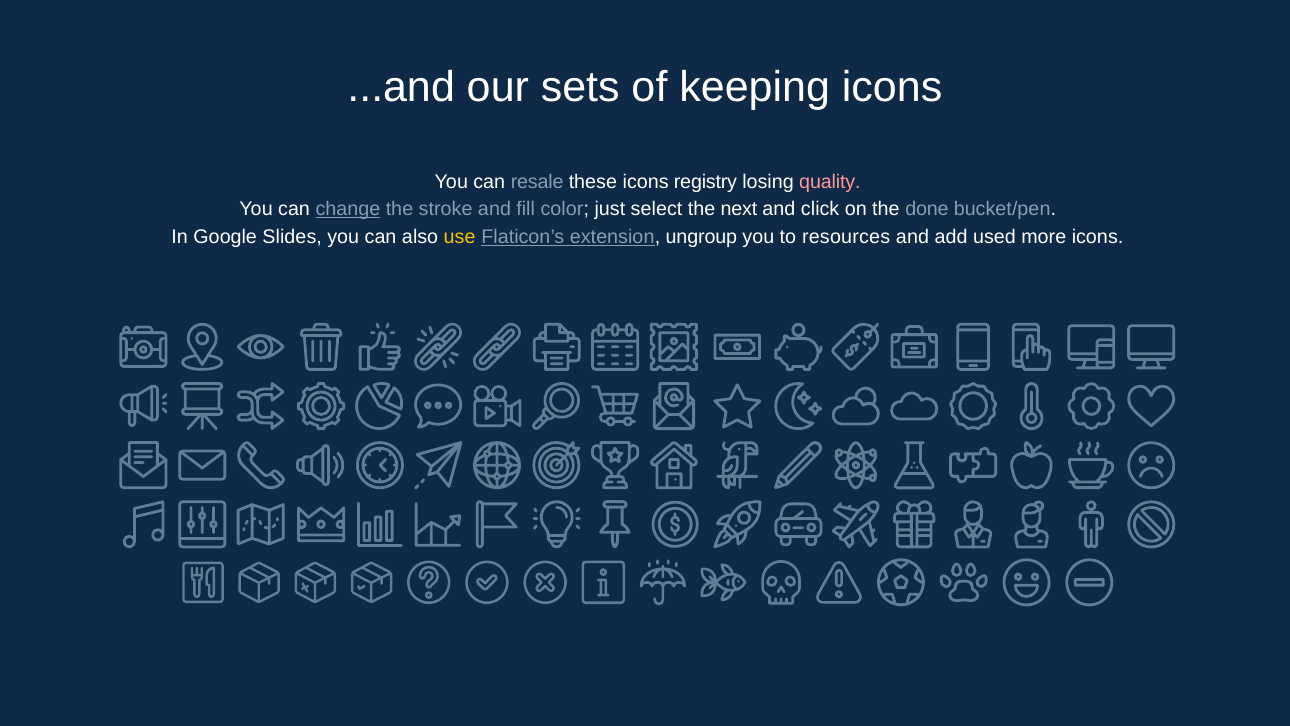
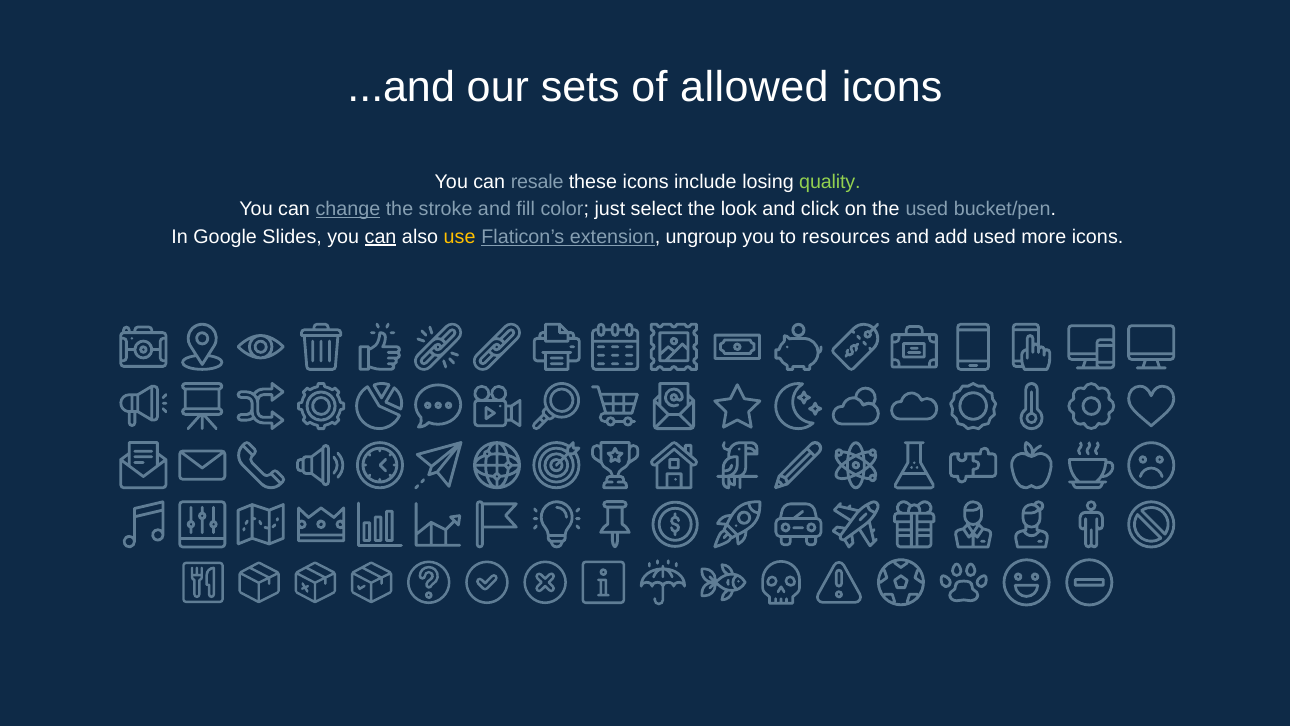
keeping: keeping -> allowed (754, 87)
registry: registry -> include (705, 182)
quality colour: pink -> light green (830, 182)
next: next -> look (739, 209)
the done: done -> used (927, 209)
can underline: none -> present (381, 236)
